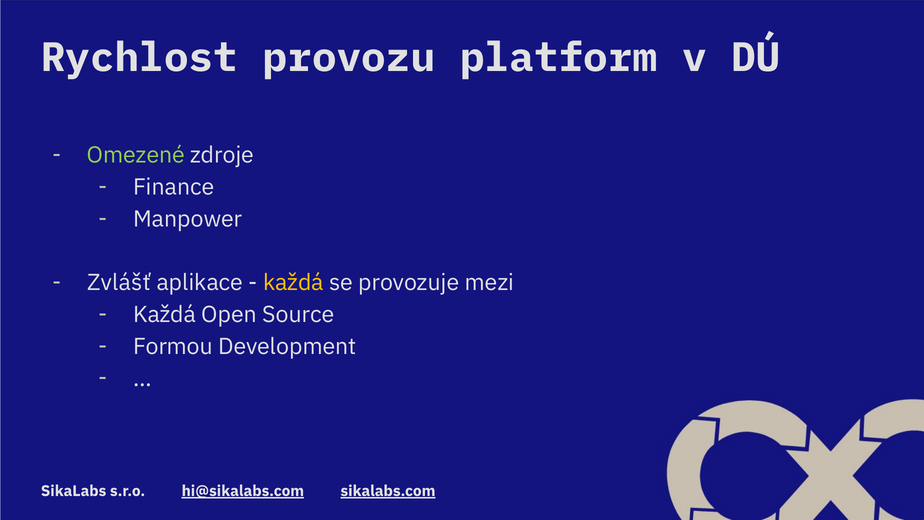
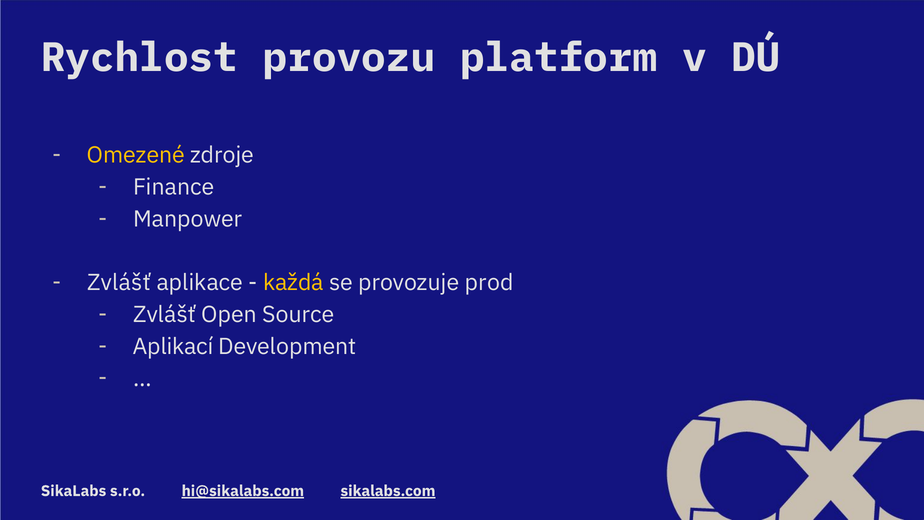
Omezené colour: light green -> yellow (136, 155)
mezi: mezi -> prod (489, 283)
Každá: Každá -> Zvlášť (165, 315)
Formou: Formou -> Aplikací (173, 346)
